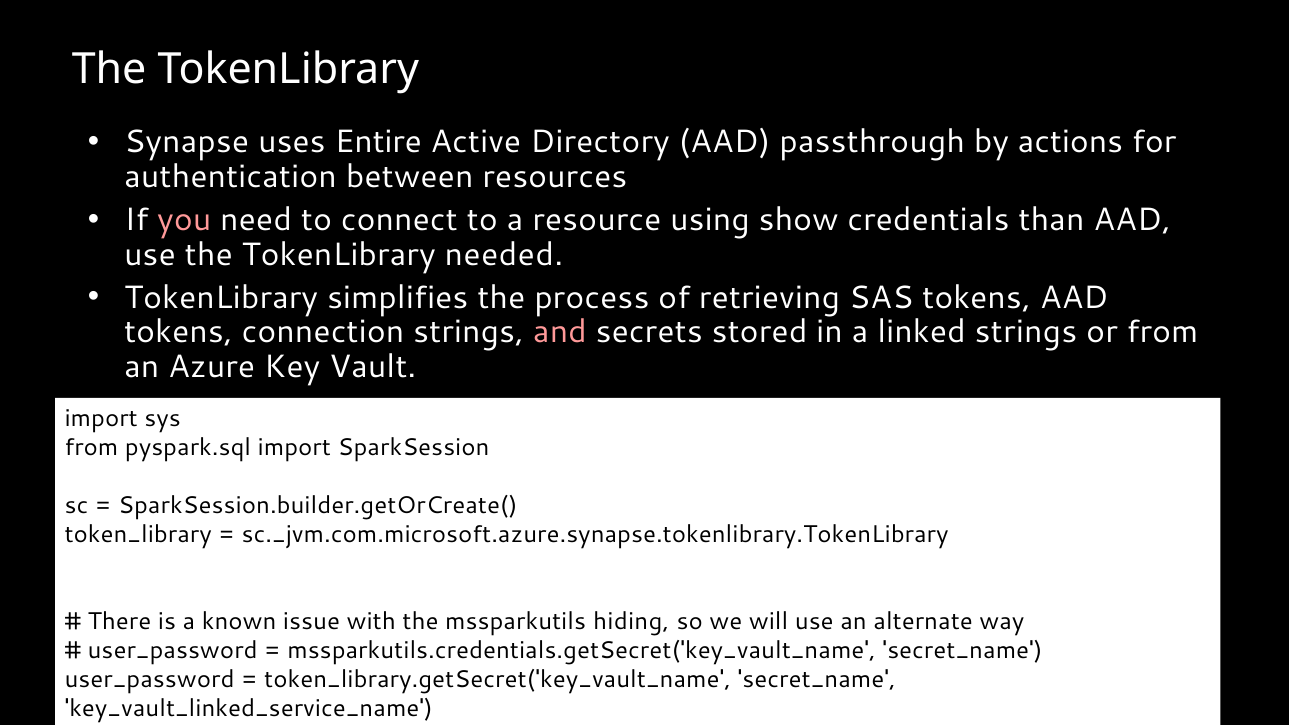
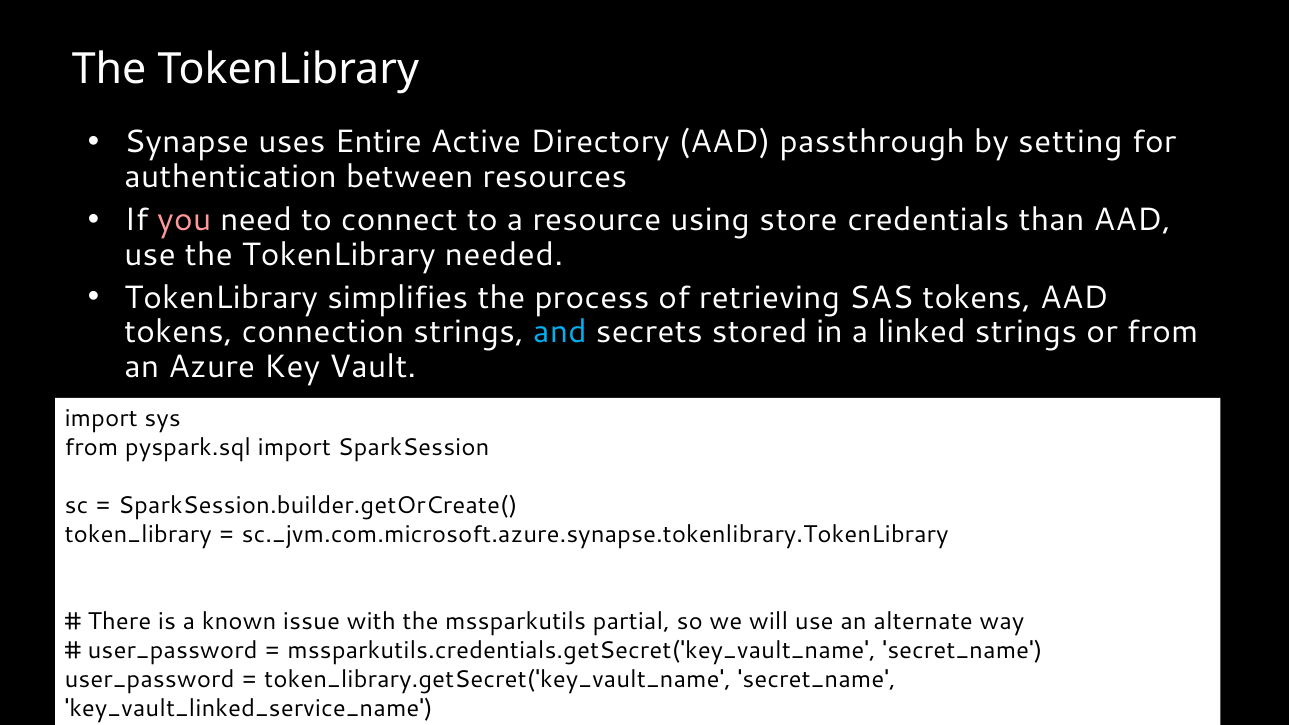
actions: actions -> setting (1070, 142)
show: show -> store (798, 220)
and colour: pink -> light blue (560, 332)
hiding: hiding -> partial (631, 622)
